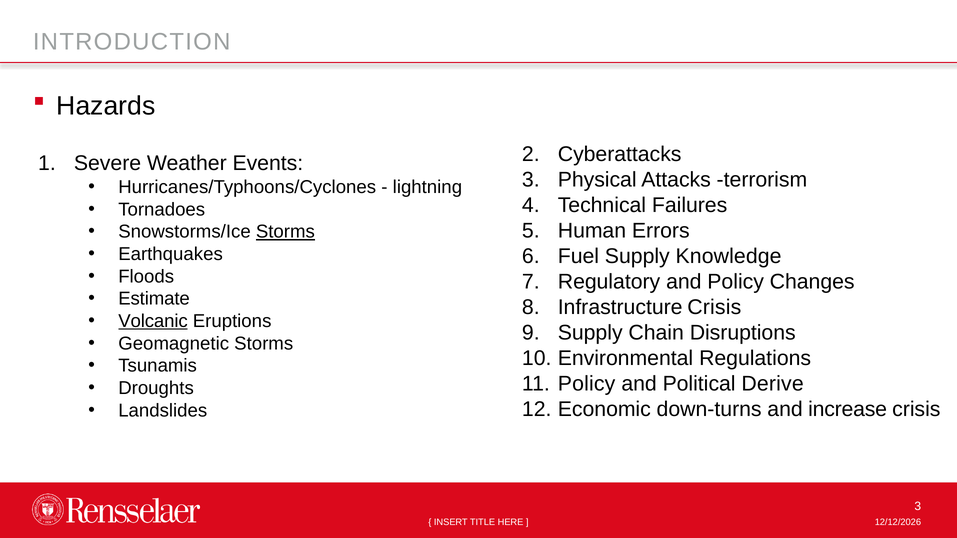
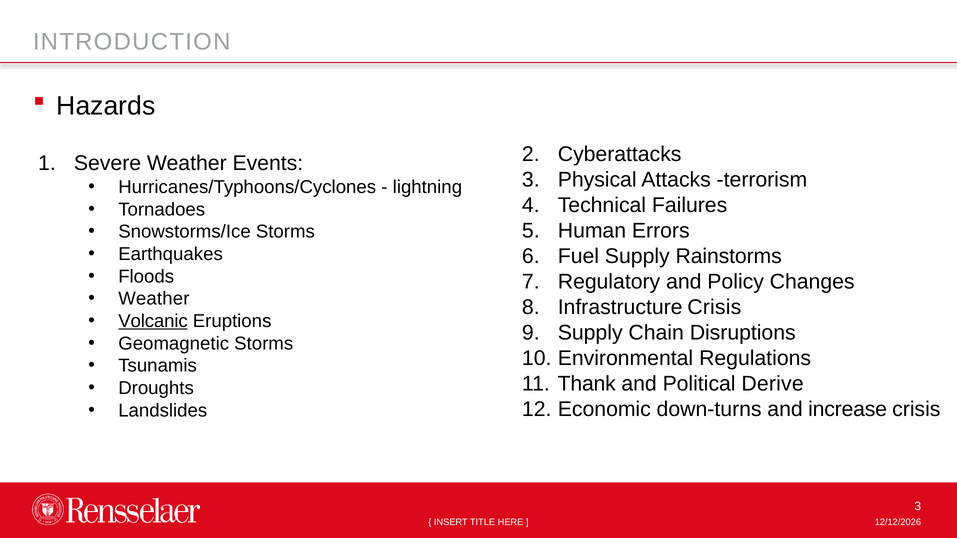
Storms underline: present -> none (285, 232)
Knowledge: Knowledge -> Rainstorms (729, 257)
Estimate: Estimate -> Weather (154, 299)
Policy: Policy -> Thank (587, 384)
